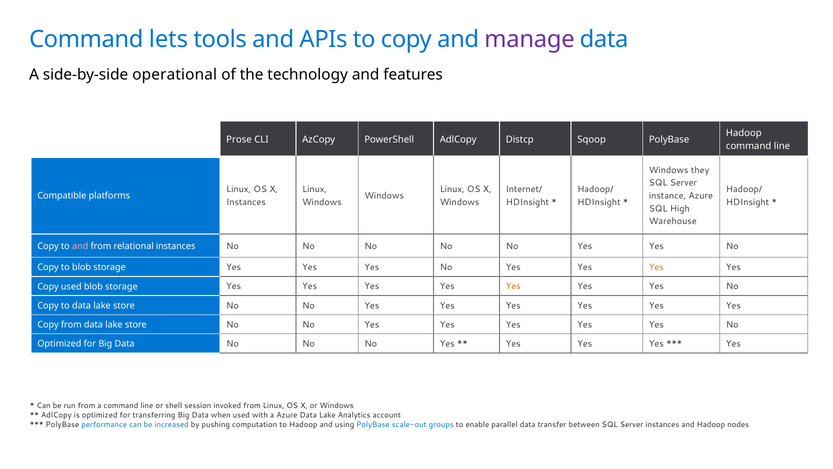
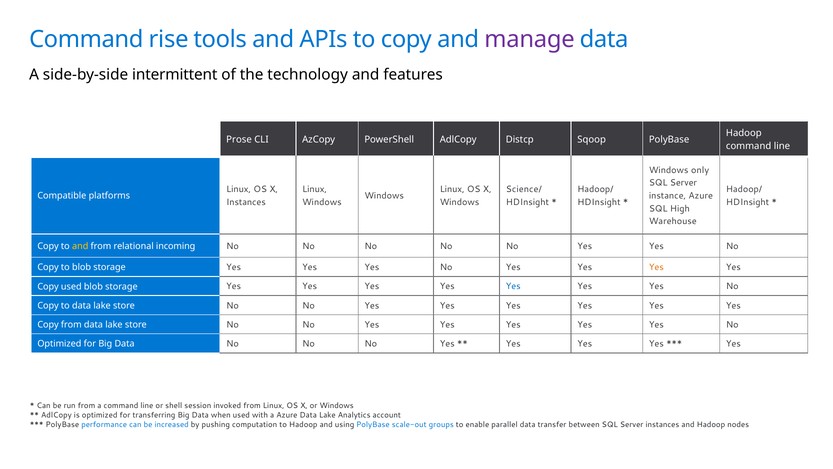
lets: lets -> rise (169, 39)
operational: operational -> intermittent (175, 74)
they: they -> only (700, 170)
Internet/: Internet/ -> Science/ (524, 189)
and colour: pink -> yellow (80, 246)
relational instances: instances -> incoming (176, 246)
Yes colour: orange -> blue (513, 286)
